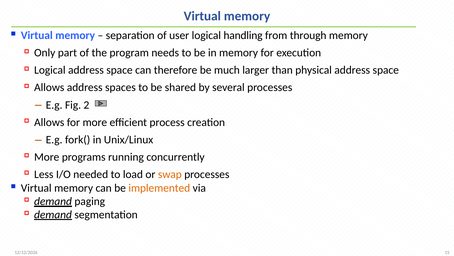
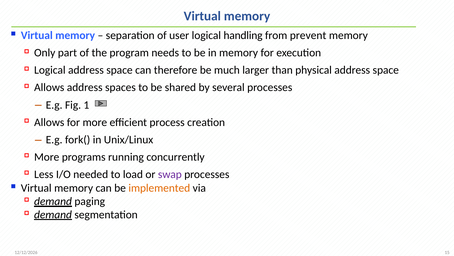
through: through -> prevent (308, 35)
2: 2 -> 1 (86, 105)
swap colour: orange -> purple (170, 174)
